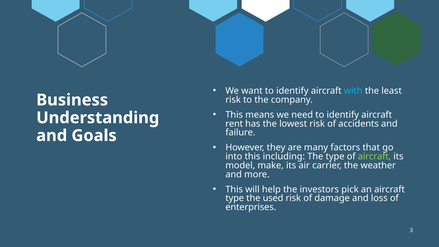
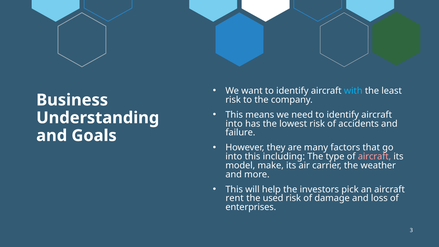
rent: rent -> into (234, 124)
aircraft colour: light green -> pink (374, 156)
type: type -> rent (235, 198)
